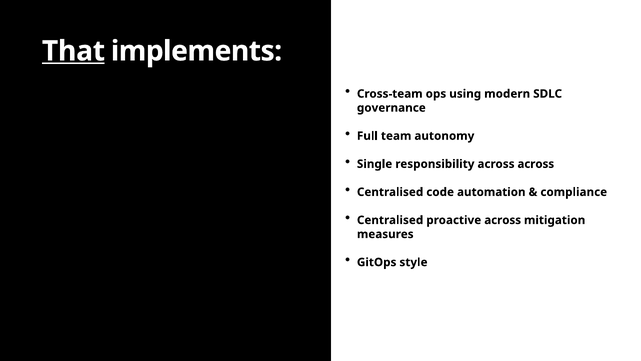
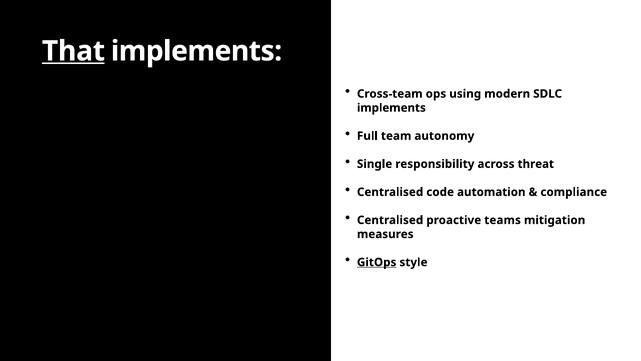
governance: governance -> implements (391, 108)
across across: across -> threat (536, 164)
proactive across: across -> teams (503, 220)
GitOps underline: none -> present (377, 262)
